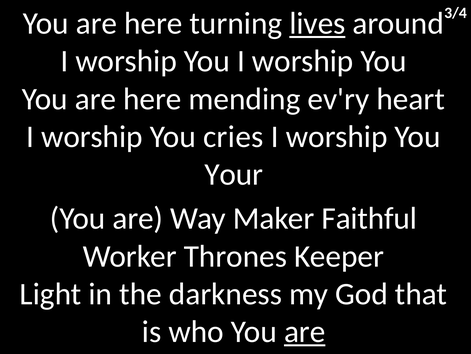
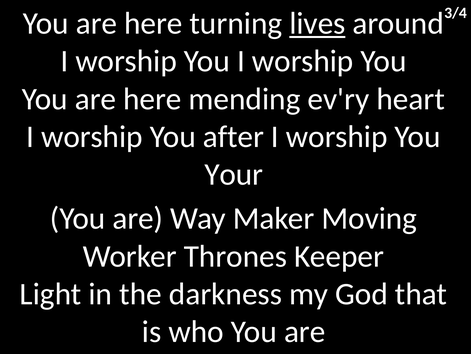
cries: cries -> after (234, 136)
Faithful: Faithful -> Moving (369, 218)
are underline: present -> none (305, 331)
